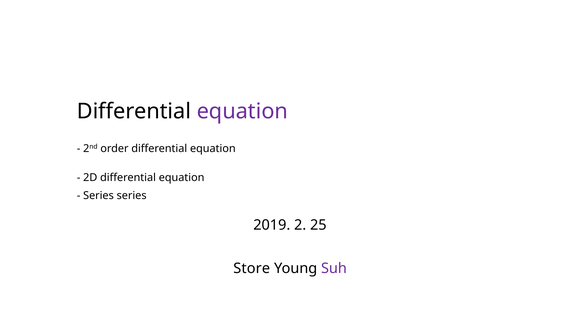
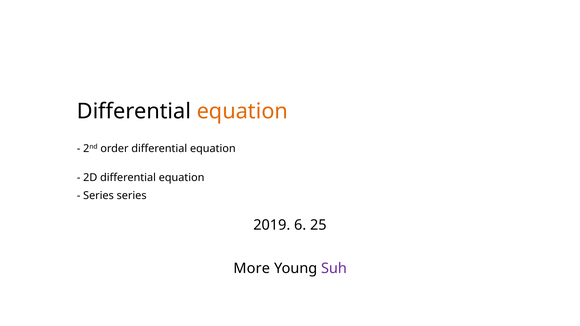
equation colour: purple -> orange (242, 112)
2: 2 -> 6 (300, 225)
Store: Store -> More (252, 268)
